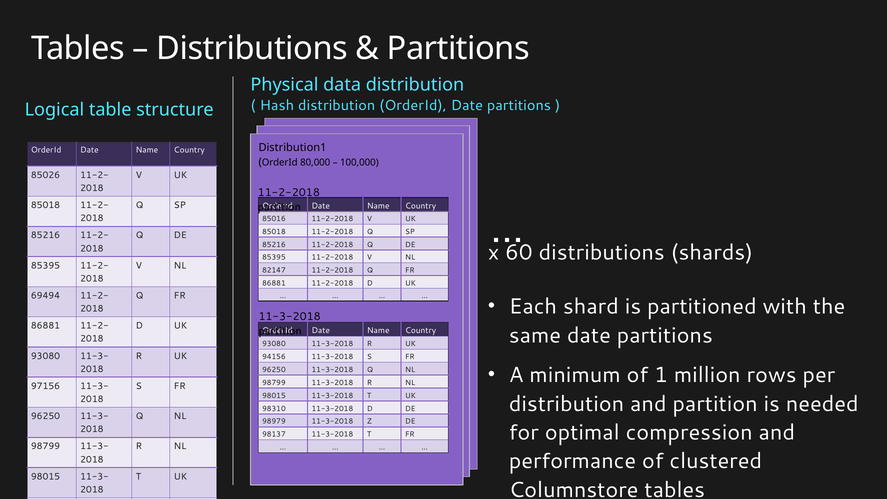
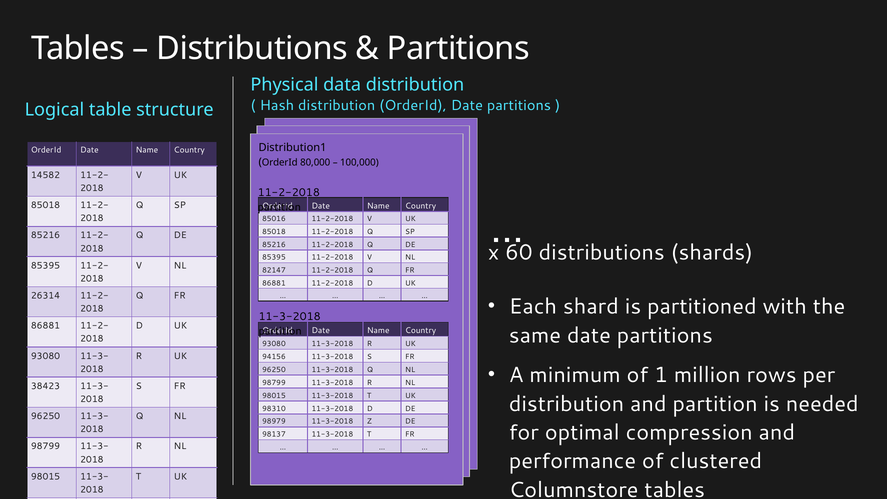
85026: 85026 -> 14582 (45, 175)
69494: 69494 -> 26314 (45, 296)
97156: 97156 -> 38423 (45, 386)
